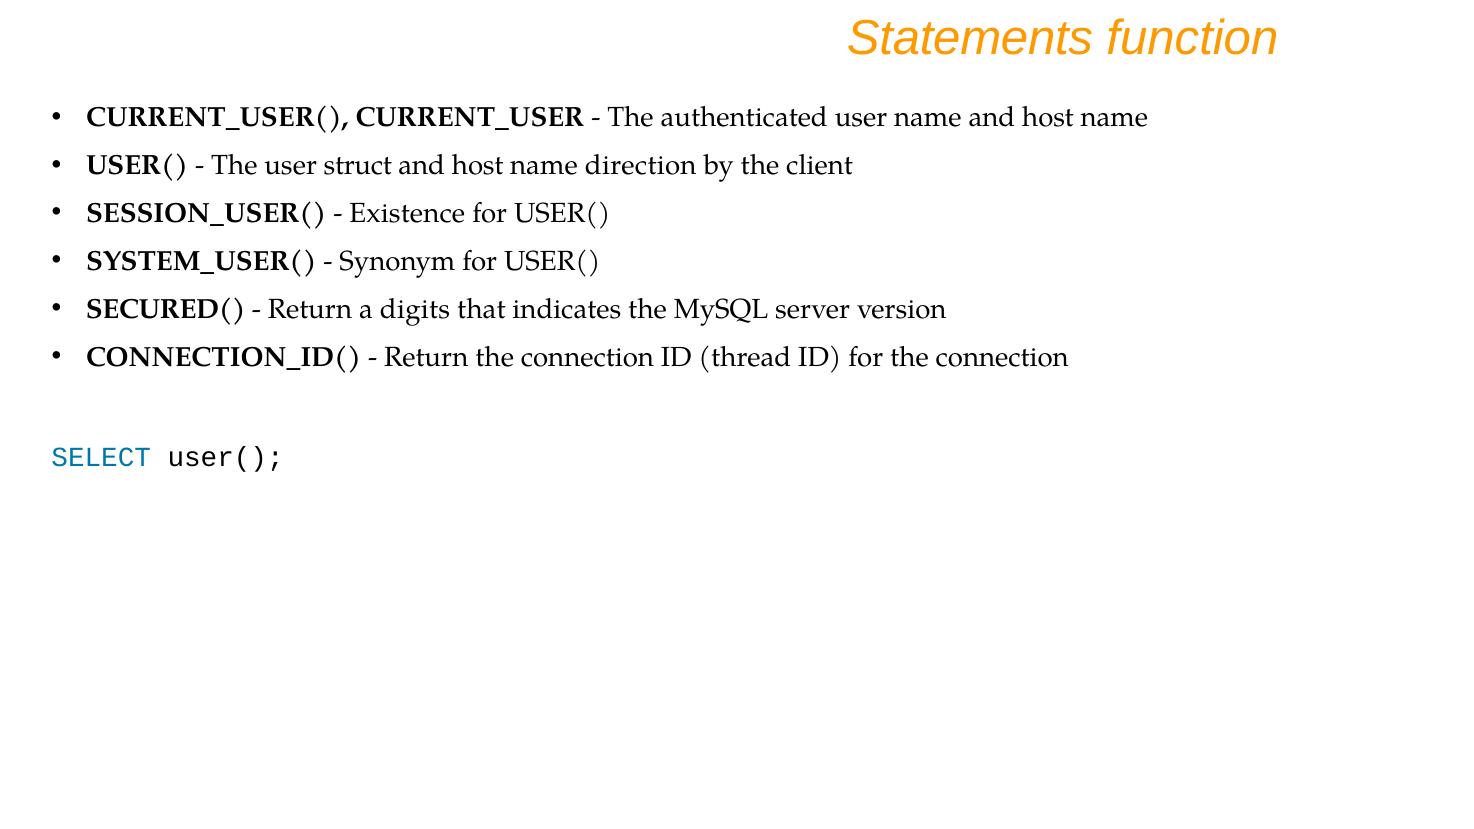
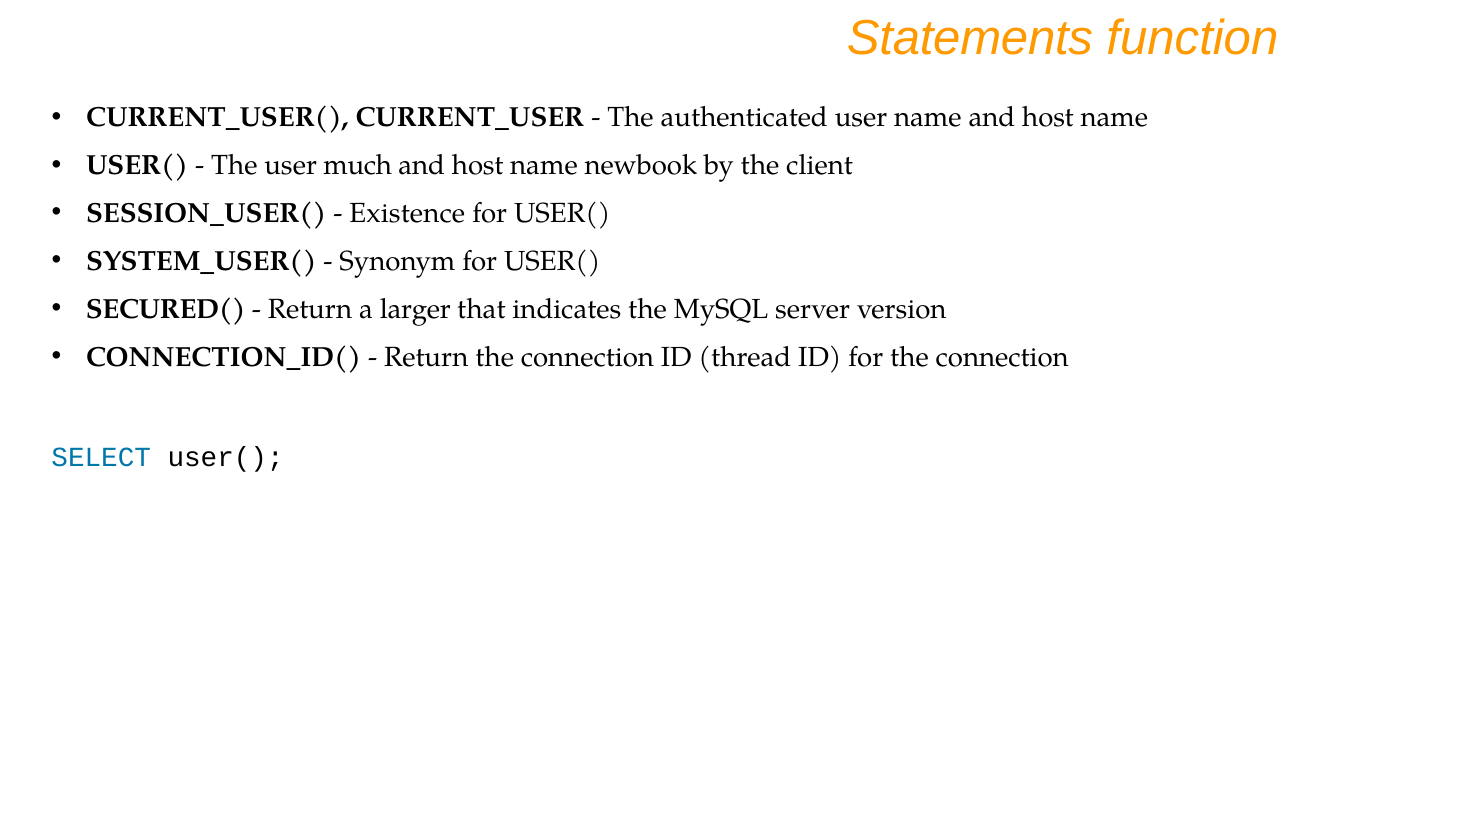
struct: struct -> much (358, 165)
direction: direction -> newbook (641, 165)
digits: digits -> larger (415, 309)
